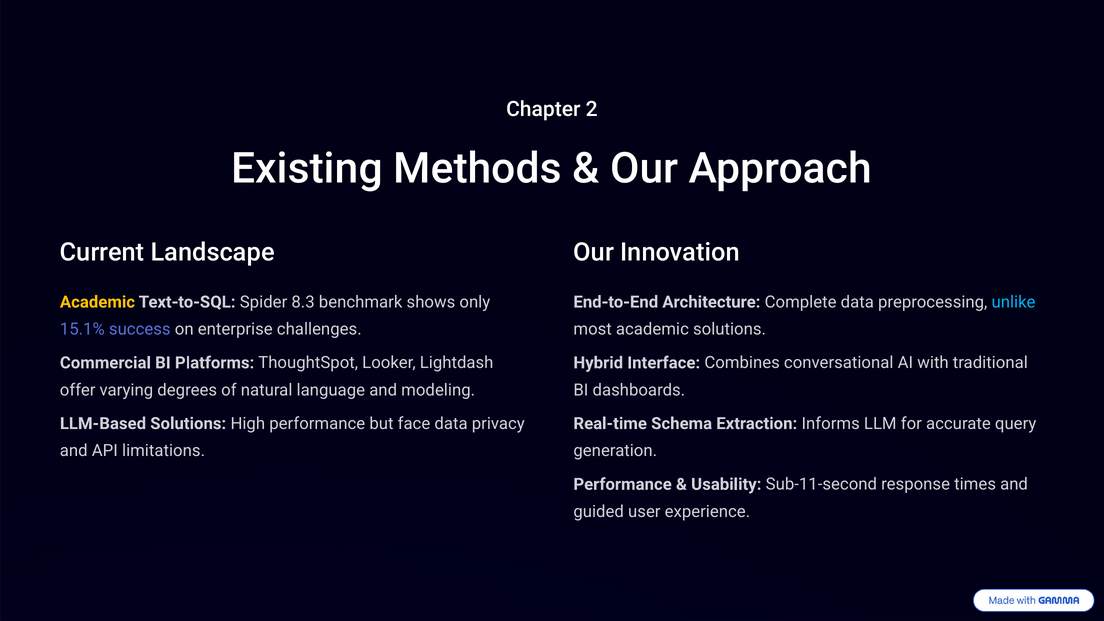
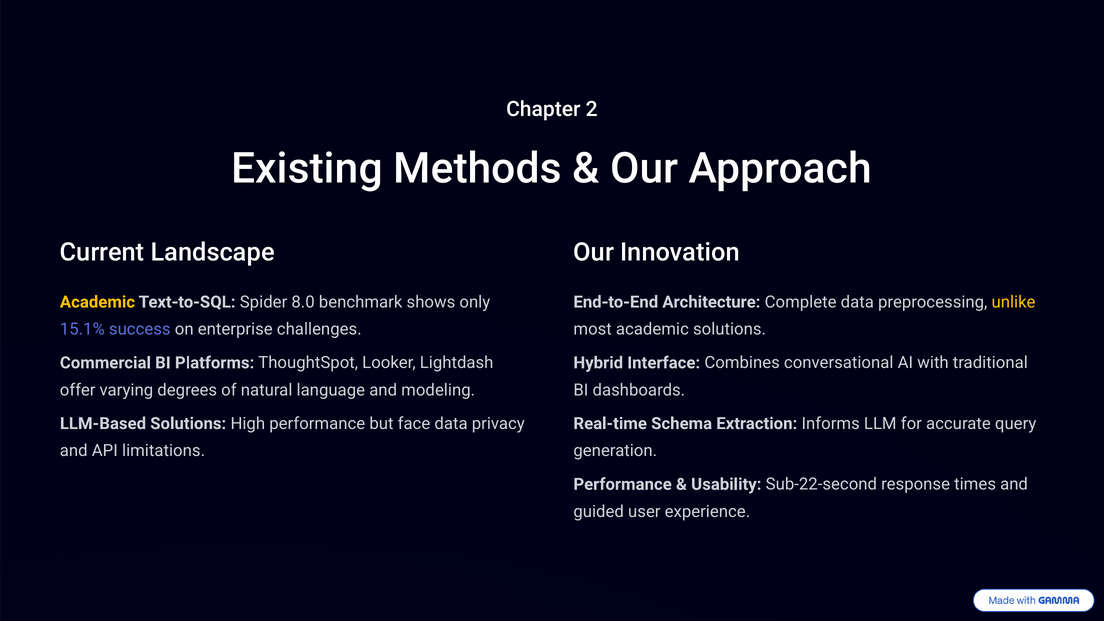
8.3: 8.3 -> 8.0 (303, 302)
unlike colour: light blue -> yellow (1014, 302)
Sub-11-second: Sub-11-second -> Sub-22-second (821, 484)
